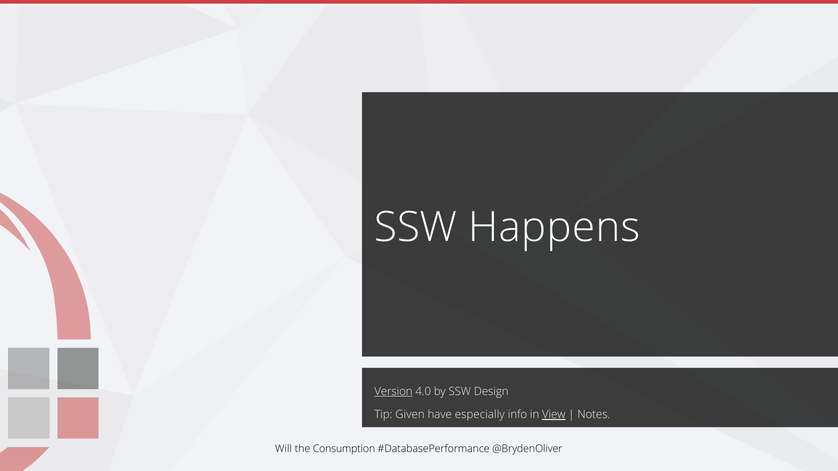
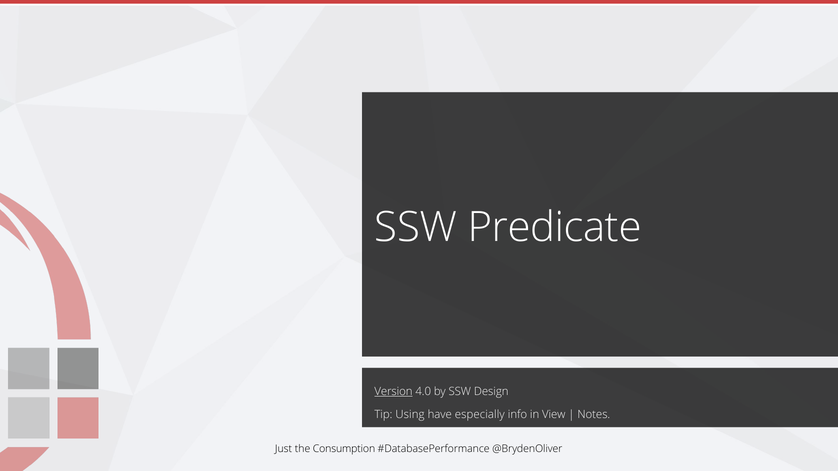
Happens: Happens -> Predicate (555, 227)
Given: Given -> Using (410, 415)
View underline: present -> none (554, 415)
Will: Will -> Just (284, 449)
